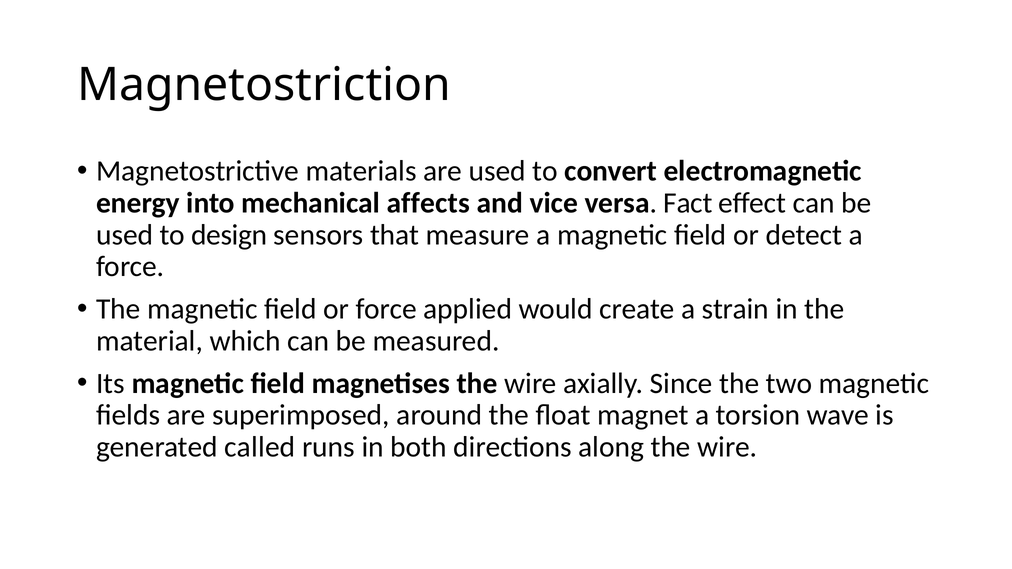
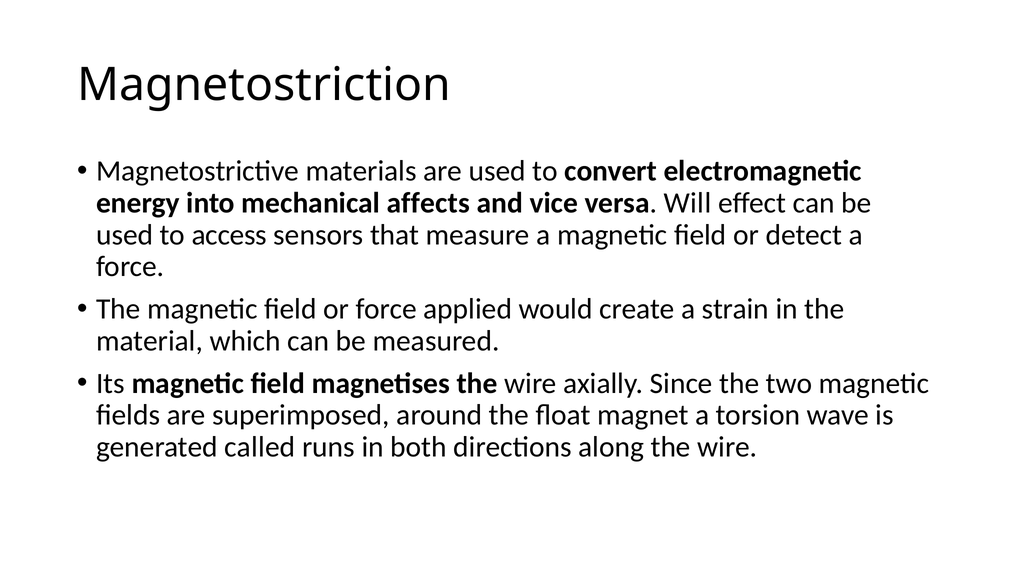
Fact: Fact -> Will (688, 203)
design: design -> access (229, 235)
